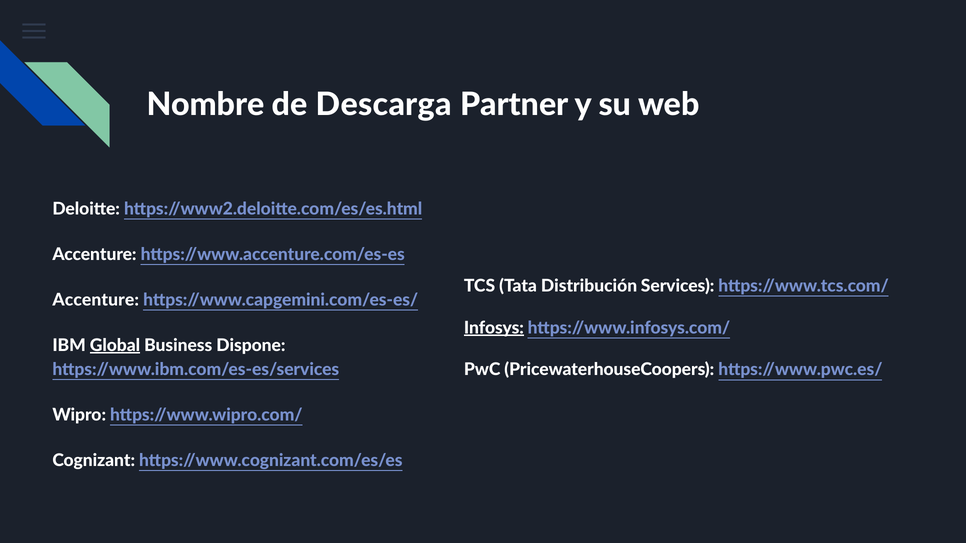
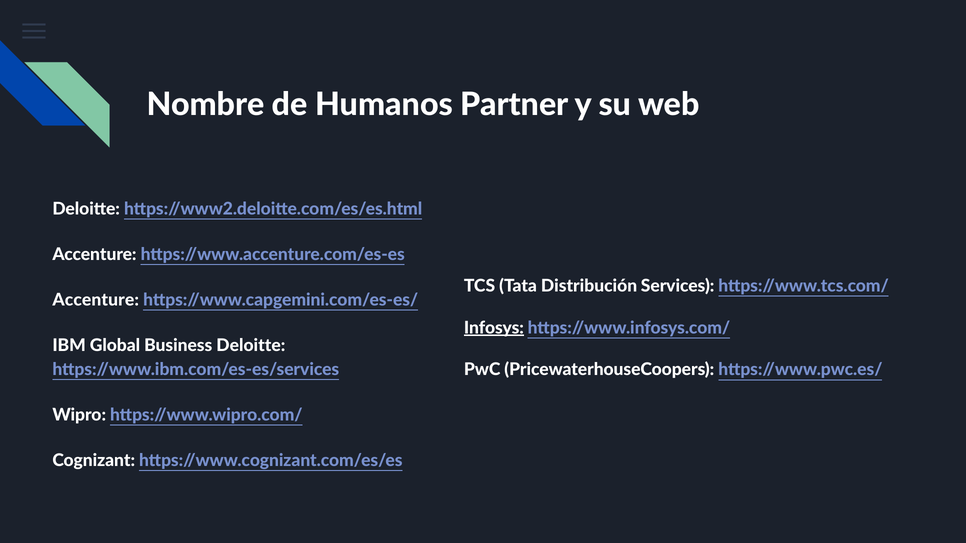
Descarga: Descarga -> Humanos (384, 105)
Global underline: present -> none (115, 345)
Business Dispone: Dispone -> Deloitte (251, 345)
